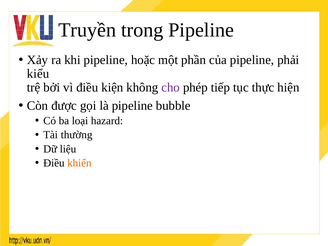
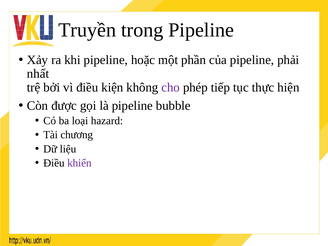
kiểu: kiểu -> nhất (38, 74)
thường: thường -> chương (77, 135)
khiển colour: orange -> purple (79, 163)
